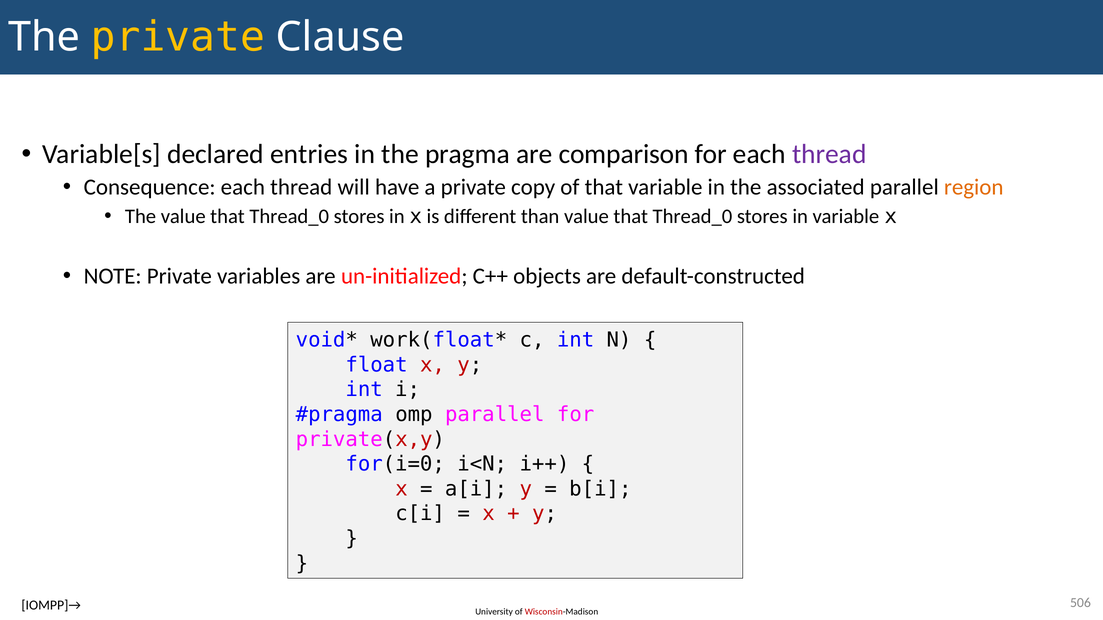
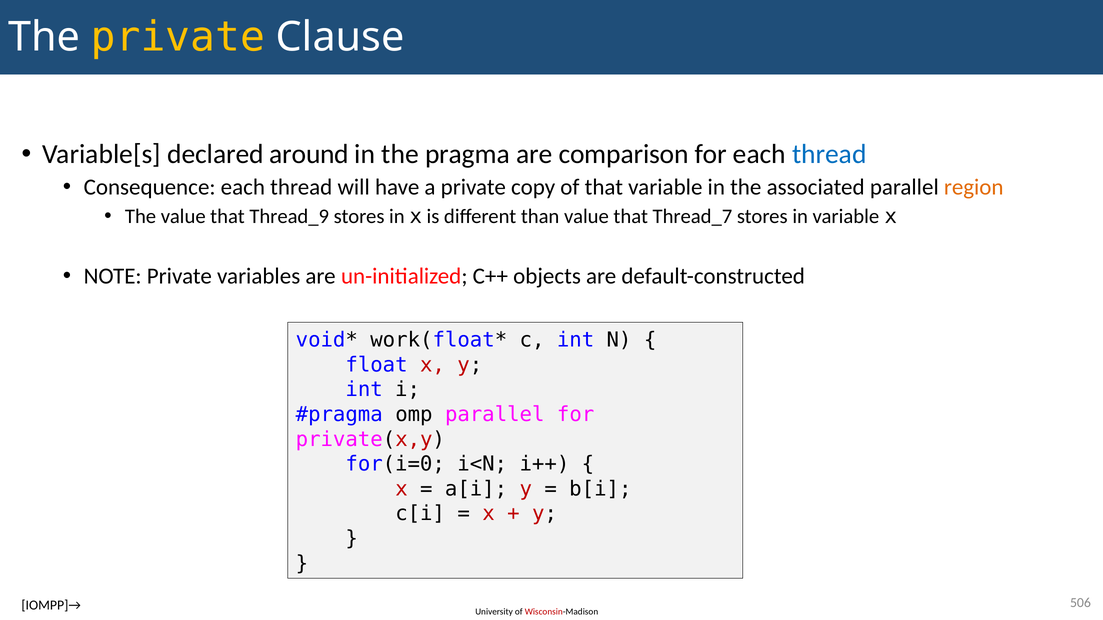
entries: entries -> around (309, 154)
thread colour: purple -> blue (829, 154)
The value that Thread_0: Thread_0 -> Thread_9 (289, 216)
than value that Thread_0: Thread_0 -> Thread_7 (692, 216)
